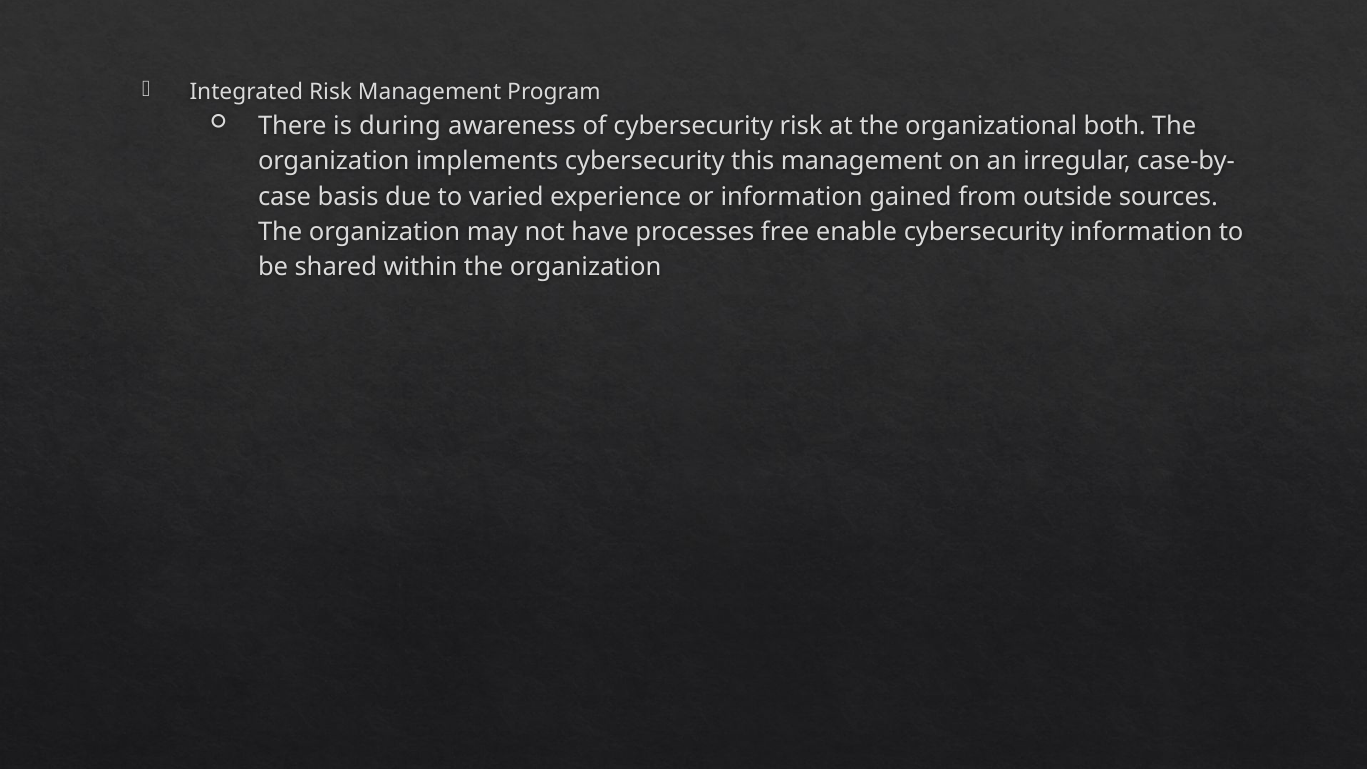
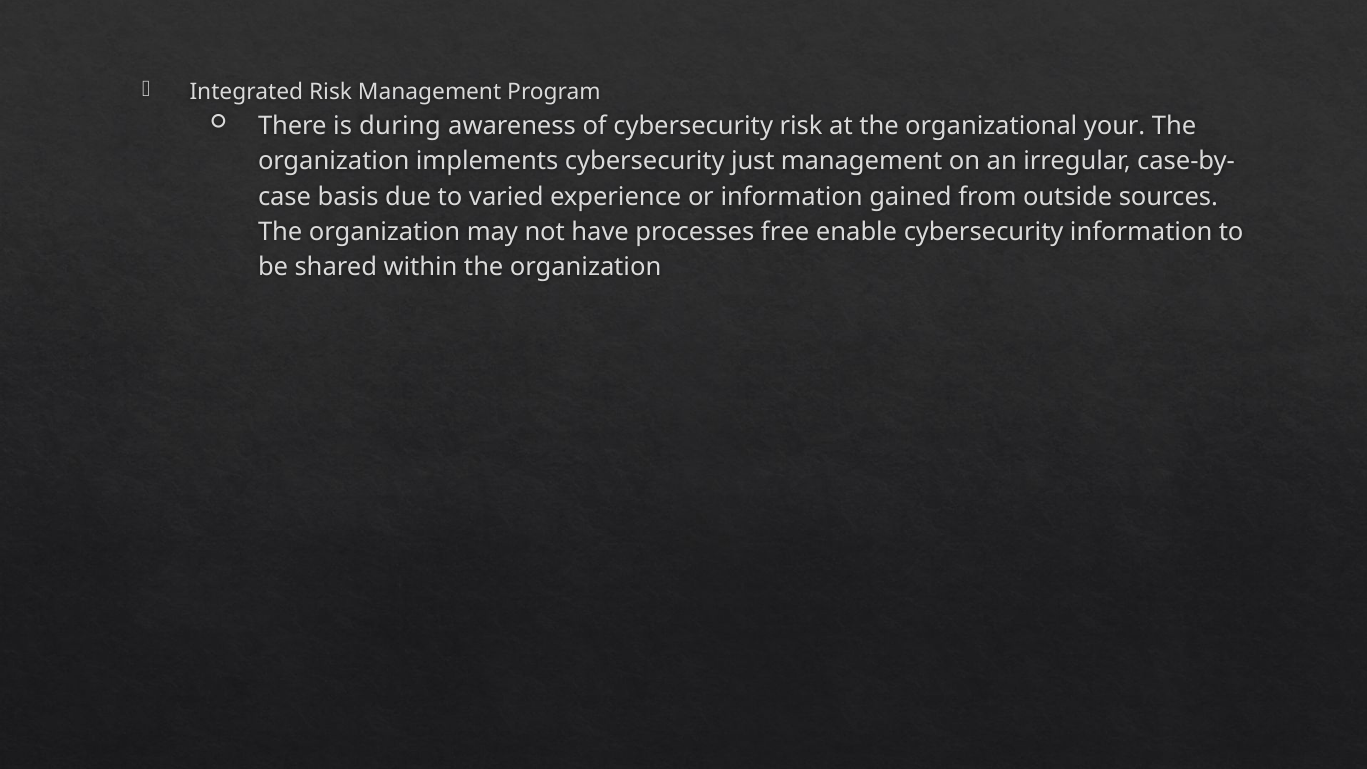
both: both -> your (1115, 126)
this: this -> just (753, 161)
